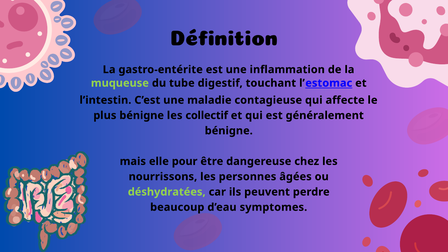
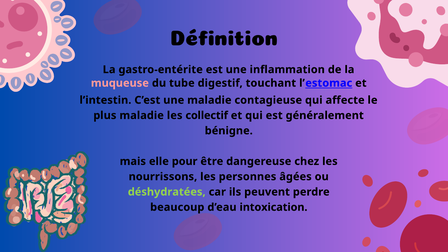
muqueuse colour: light green -> pink (120, 83)
plus bénigne: bénigne -> maladie (142, 115)
symptomes: symptomes -> intoxication (274, 207)
